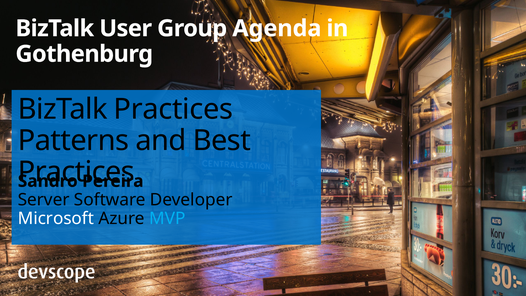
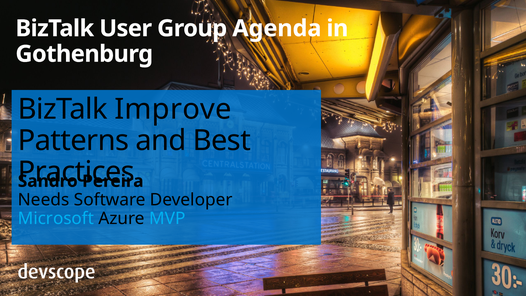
BizTalk Practices: Practices -> Improve (173, 109)
Server: Server -> Needs (44, 200)
Microsoft colour: white -> light blue (56, 218)
